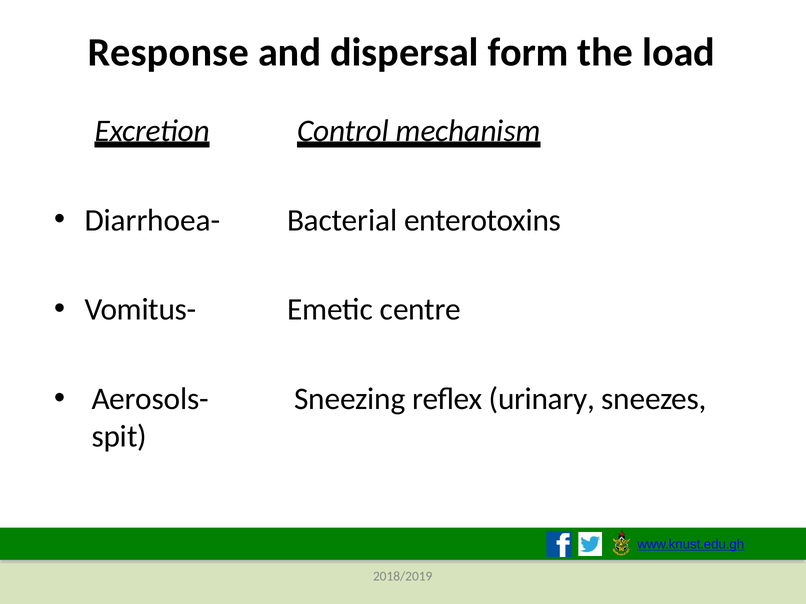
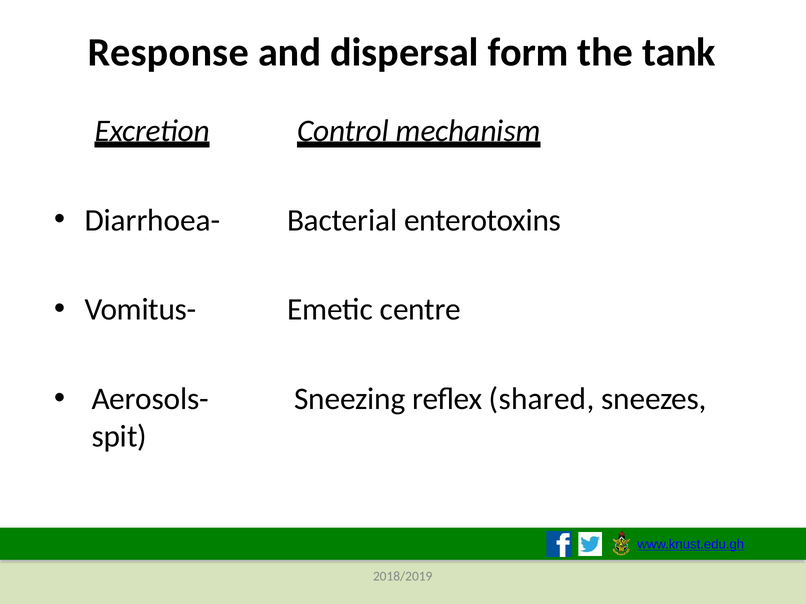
load: load -> tank (679, 53)
urinary: urinary -> shared (542, 399)
